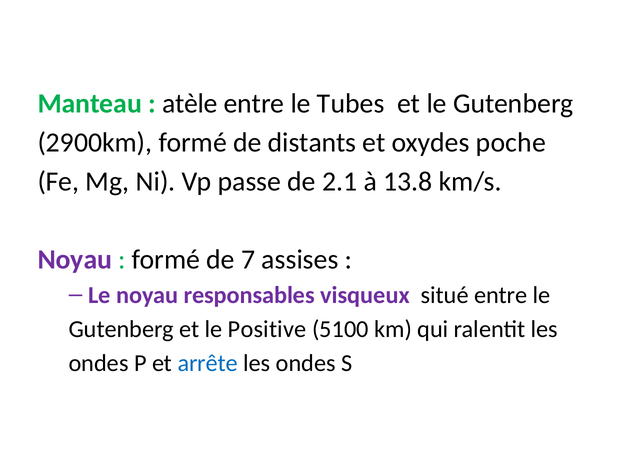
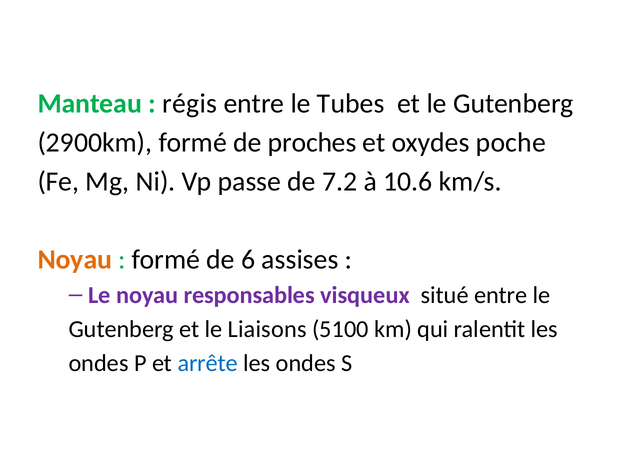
atèle: atèle -> régis (190, 104)
distants: distants -> proches (312, 142)
2.1: 2.1 -> 7.2 (340, 181)
13.8: 13.8 -> 10.6 (408, 181)
Noyau colour: purple -> orange (75, 259)
7: 7 -> 6 (248, 259)
Positive: Positive -> Liaisons (267, 329)
